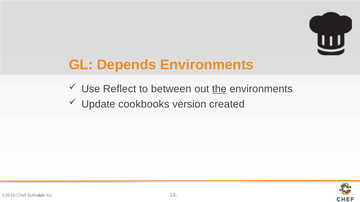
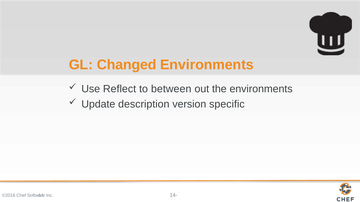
Depends: Depends -> Changed (127, 65)
the underline: present -> none (219, 89)
cookbooks: cookbooks -> description (144, 104)
created: created -> specific (227, 104)
